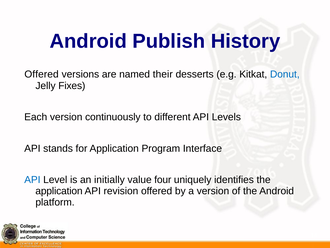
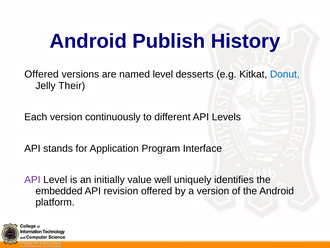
named their: their -> level (163, 74)
Fixes: Fixes -> Their (72, 86)
API colour: blue -> purple (32, 179)
four: four -> well (163, 179)
application: application -> embedded (59, 191)
